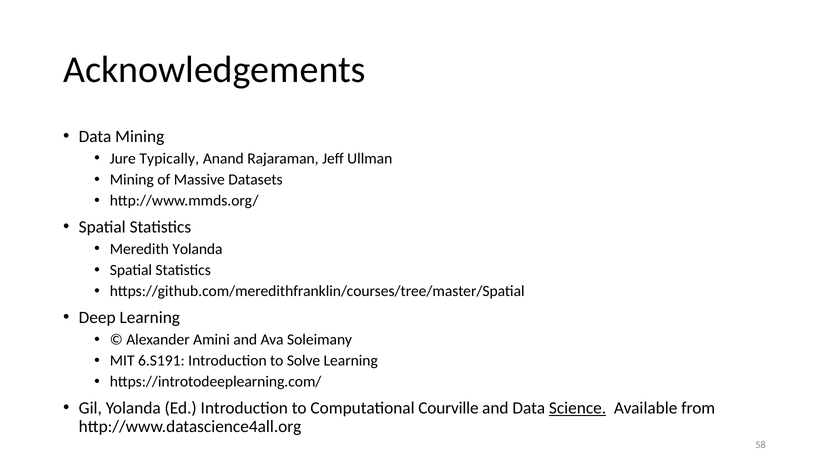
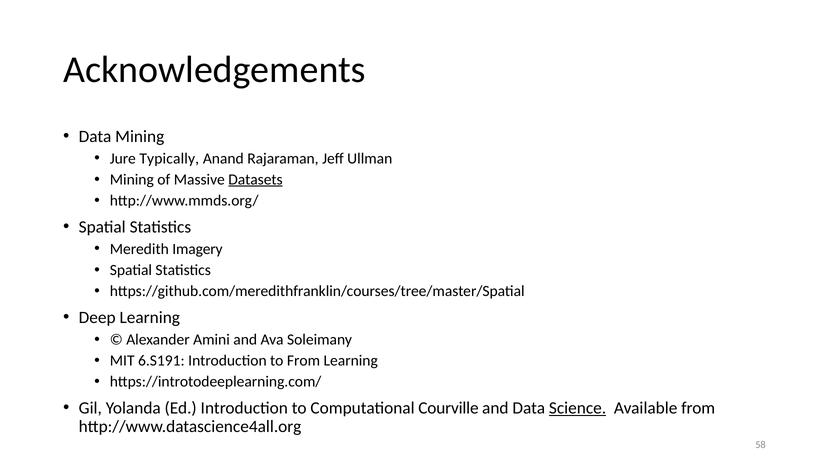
Datasets underline: none -> present (255, 180)
Meredith Yolanda: Yolanda -> Imagery (197, 249)
to Solve: Solve -> From (303, 361)
